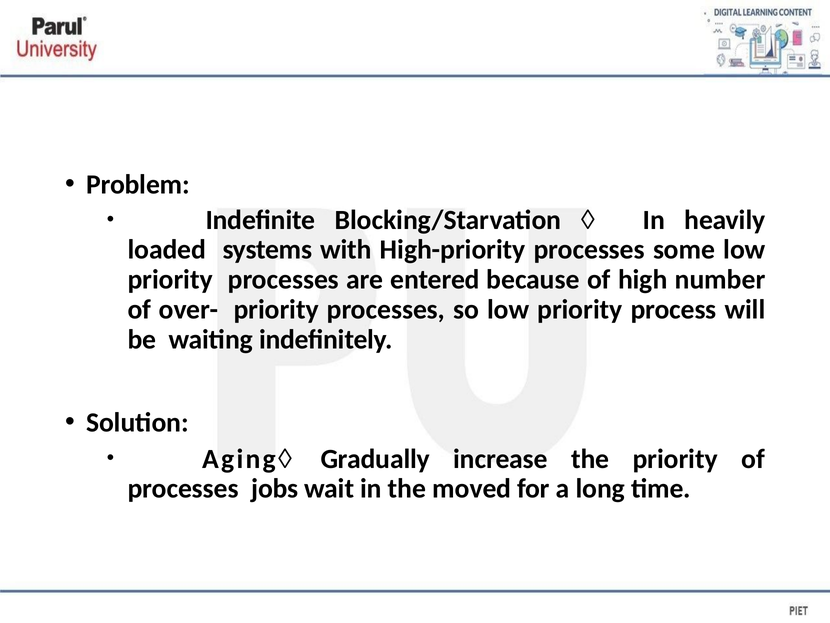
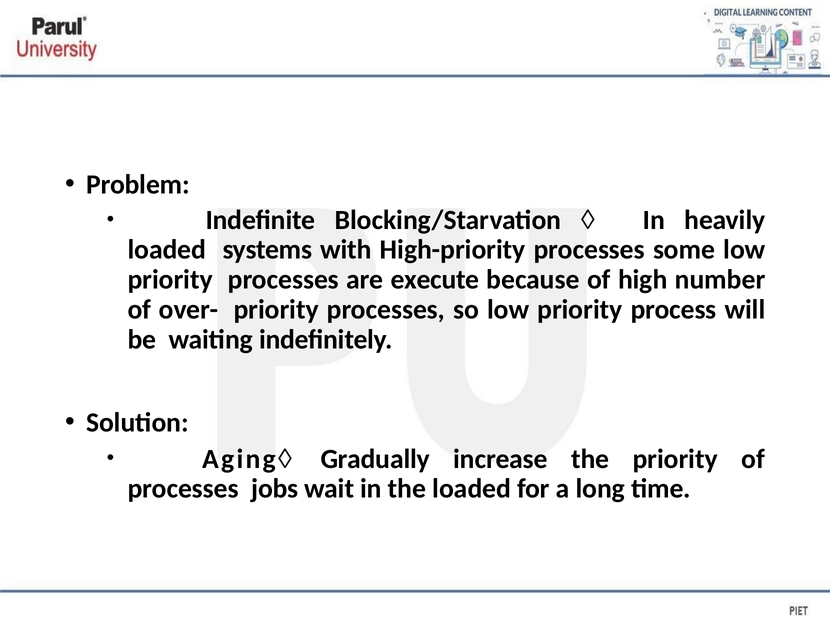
entered: entered -> execute (435, 279)
the moved: moved -> loaded (472, 488)
